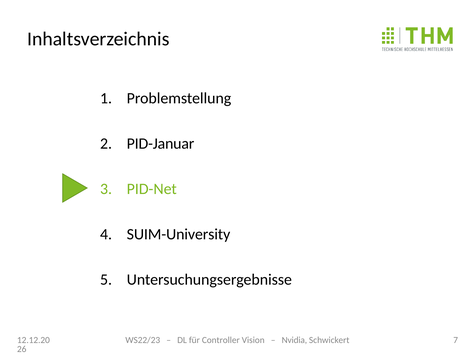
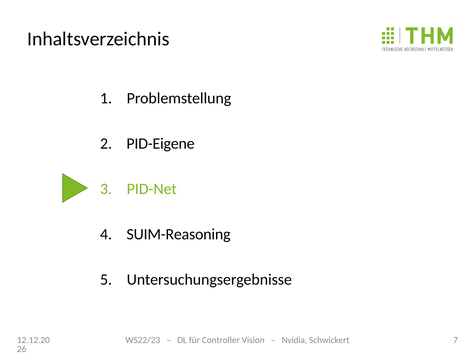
PID-Januar: PID-Januar -> PID-Eigene (161, 144)
SUIM-University: SUIM-University -> SUIM-Reasoning (179, 234)
